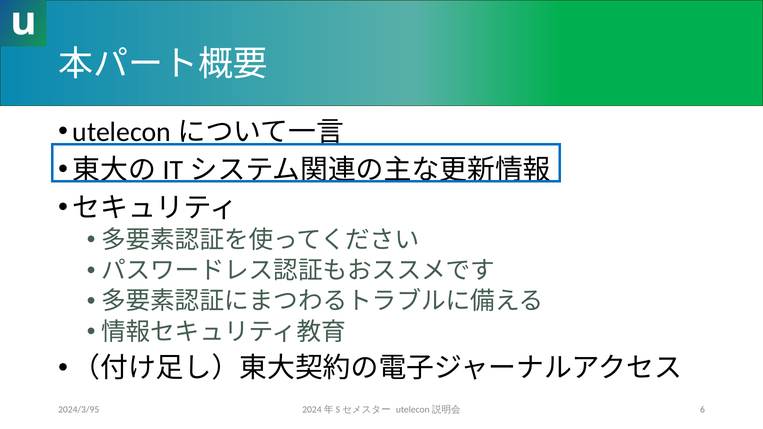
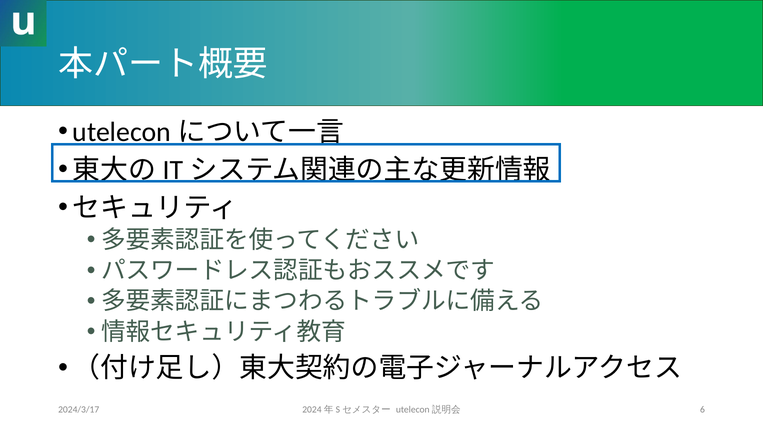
2024/3/95: 2024/3/95 -> 2024/3/17 (79, 410)
